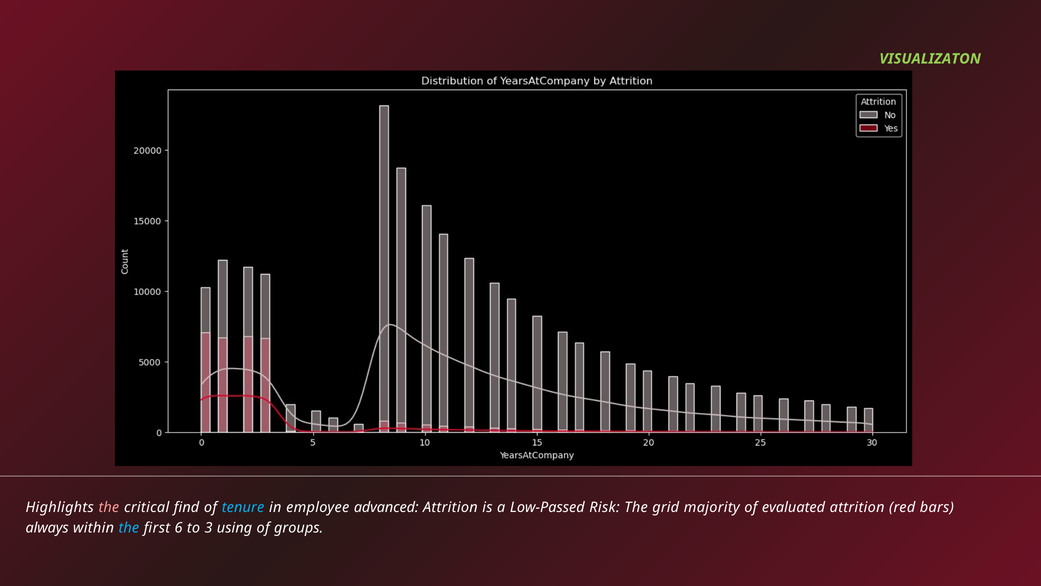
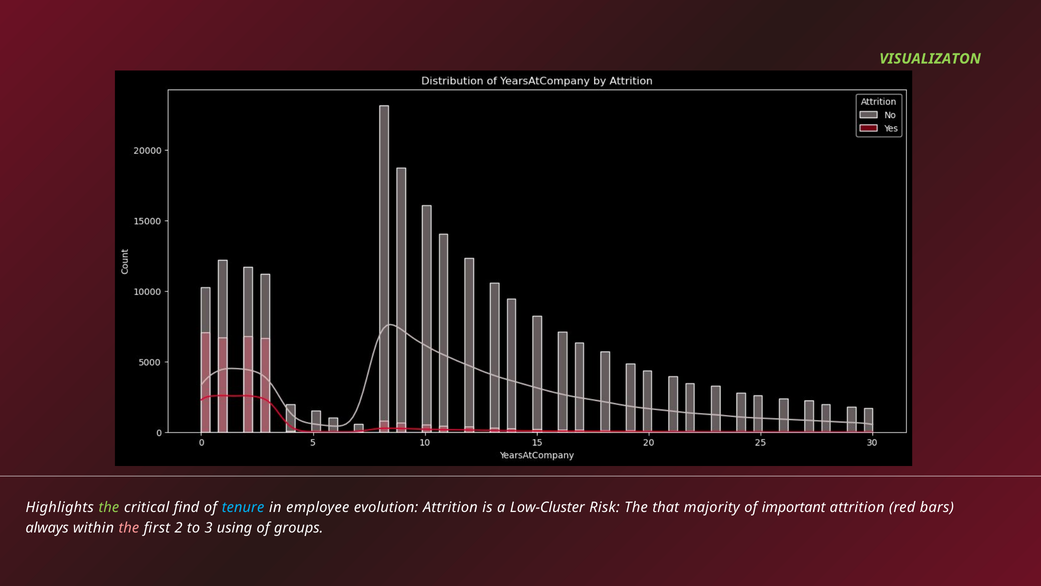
the colour: pink -> light green (109, 507)
advanced: advanced -> evolution (386, 507)
Low-Passed: Low-Passed -> Low-Cluster (547, 507)
grid: grid -> that (666, 507)
evaluated: evaluated -> important (794, 507)
the colour: light blue -> pink (129, 527)
6: 6 -> 2 (178, 527)
